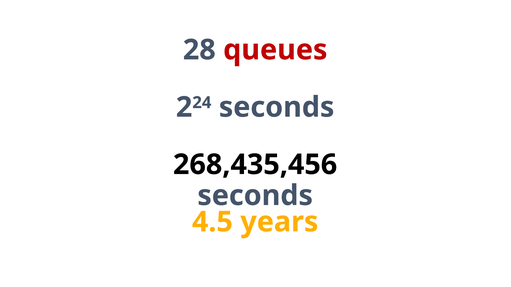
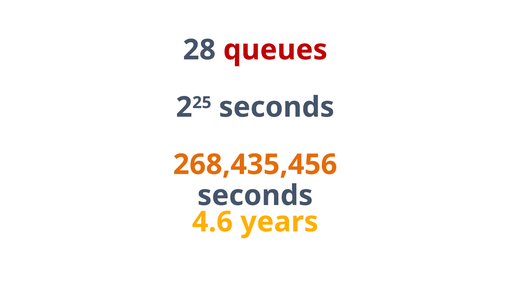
24: 24 -> 25 (202, 103)
268,435,456 colour: black -> orange (255, 165)
4.5: 4.5 -> 4.6 (212, 222)
